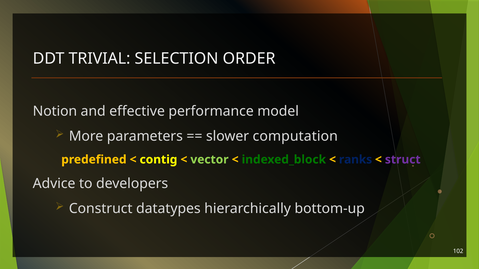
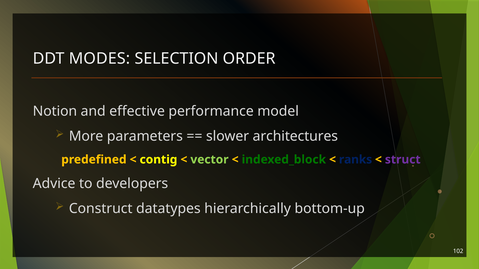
TRIVIAL: TRIVIAL -> MODES (99, 59)
computation: computation -> architectures (295, 136)
